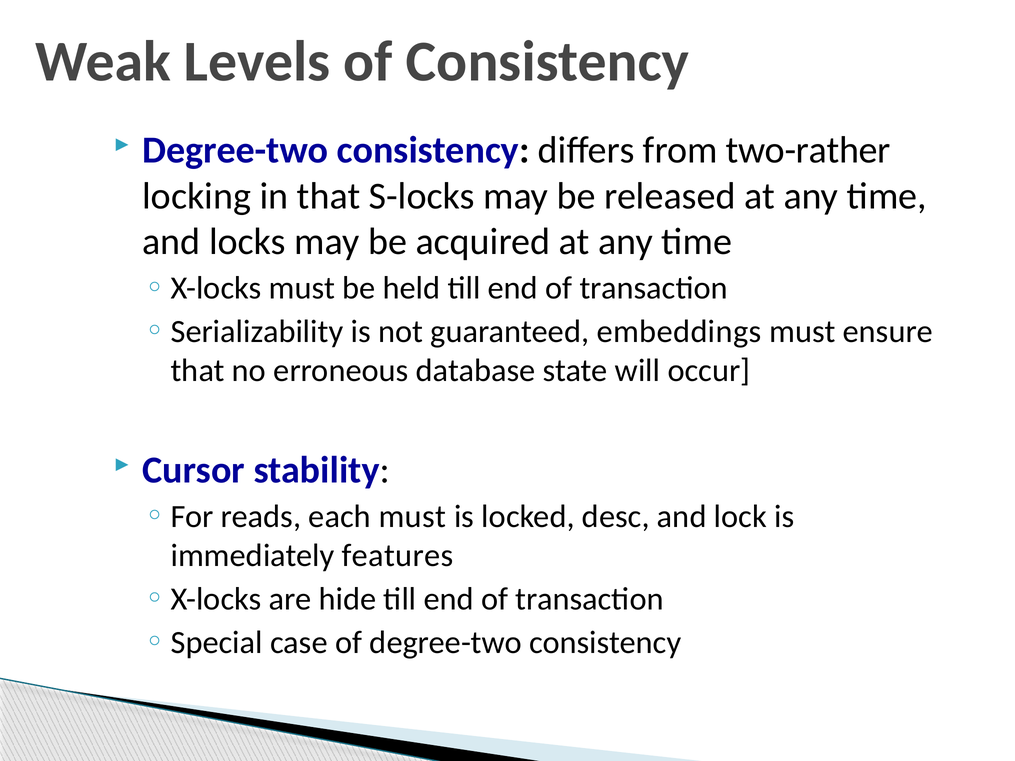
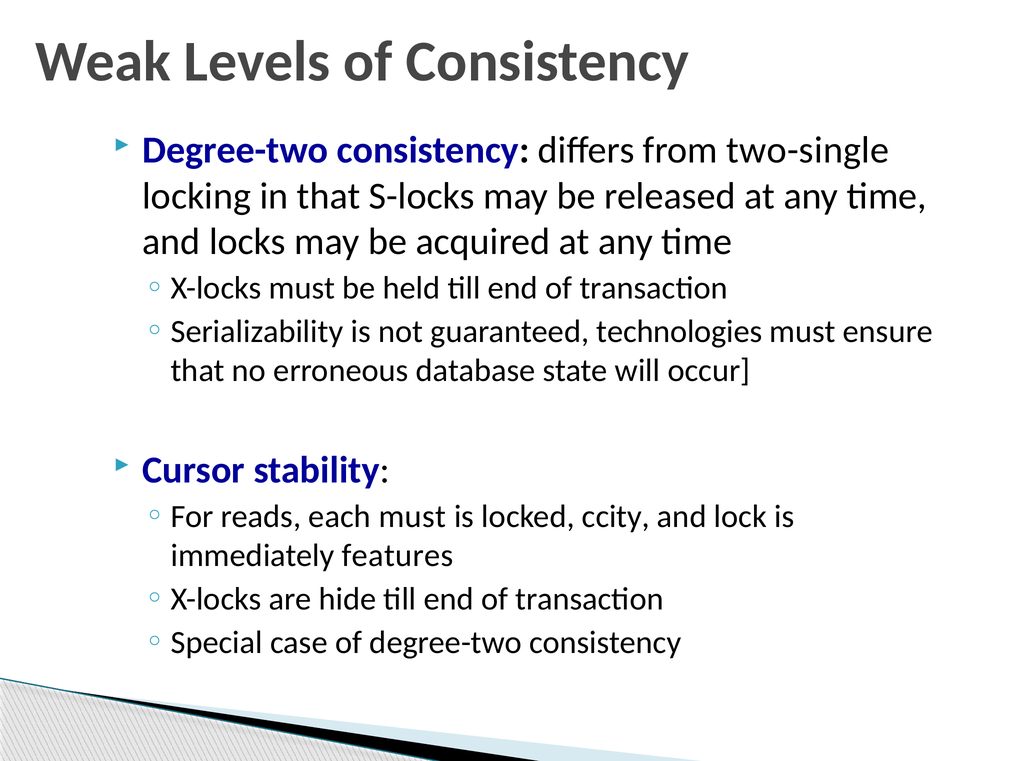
two-rather: two-rather -> two-single (808, 150)
embeddings: embeddings -> technologies (679, 332)
desc: desc -> ccity (616, 517)
